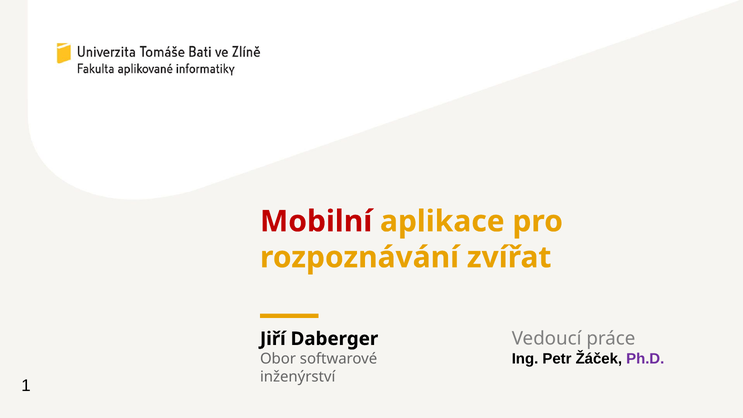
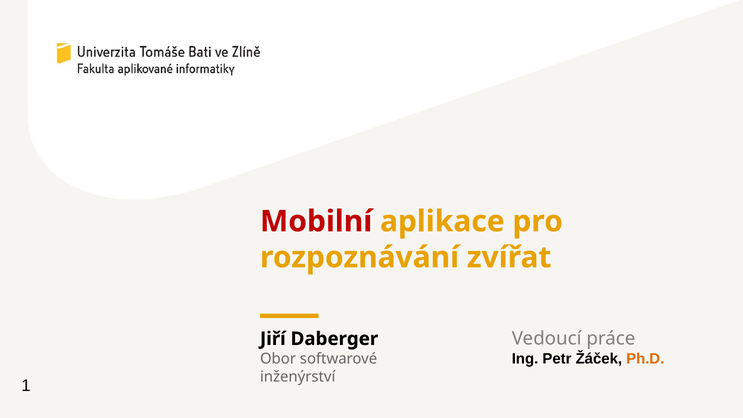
Ph.D colour: purple -> orange (645, 359)
